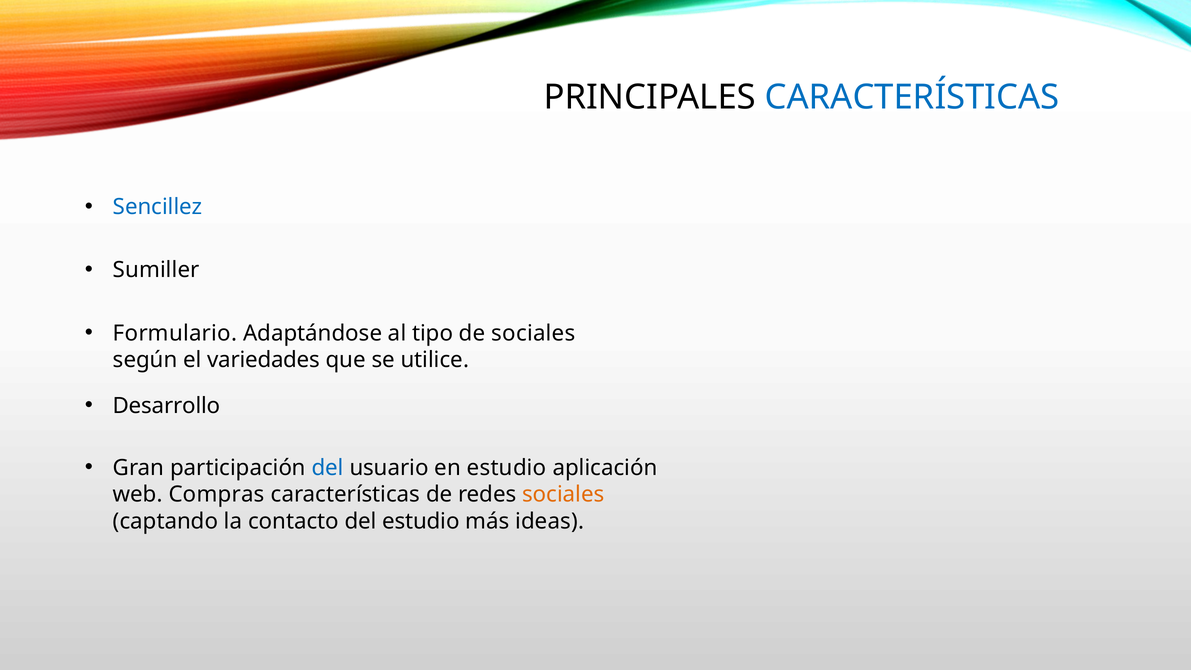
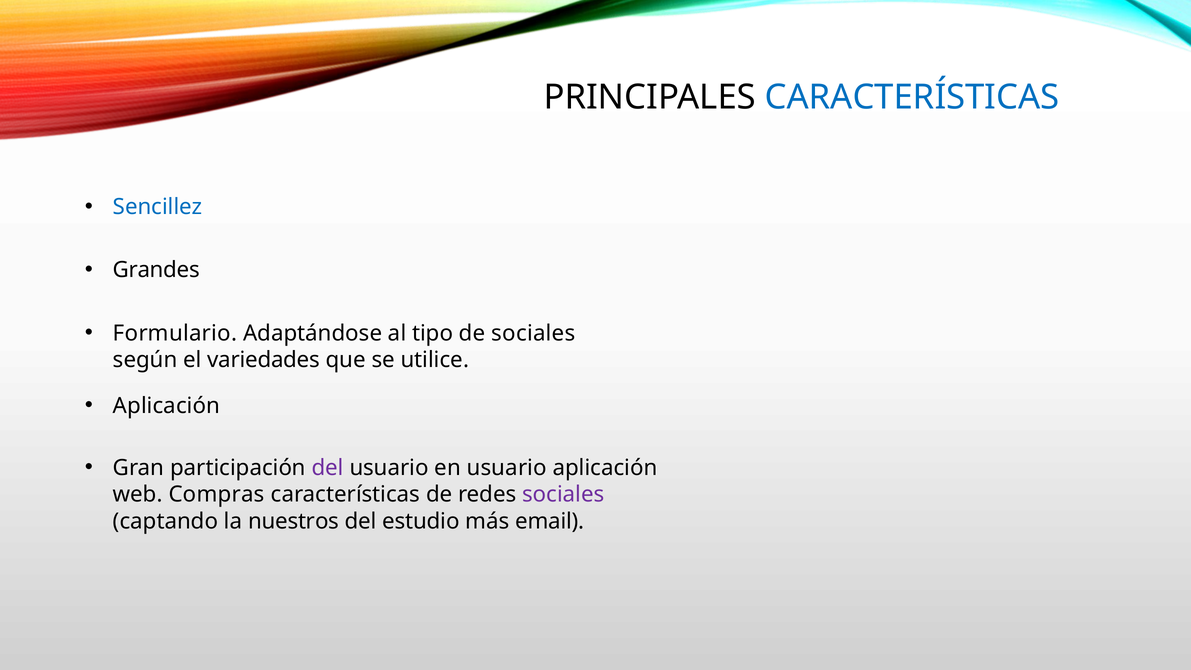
Sumiller: Sumiller -> Grandes (156, 270)
Desarrollo: Desarrollo -> Aplicación (166, 406)
del colour: blue -> purple (328, 468)
en estudio: estudio -> usuario (507, 468)
sociales colour: orange -> purple (563, 494)
contacto: contacto -> nuestros (294, 521)
ideas: ideas -> email (550, 521)
